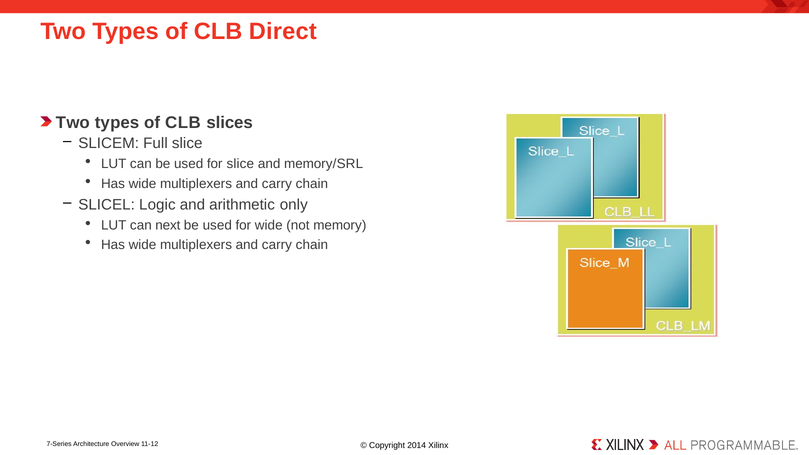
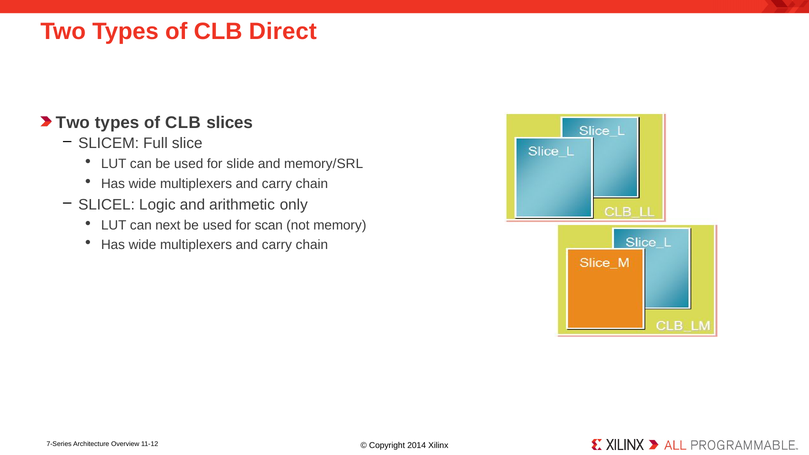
for slice: slice -> slide (240, 164)
for wide: wide -> scan (269, 226)
